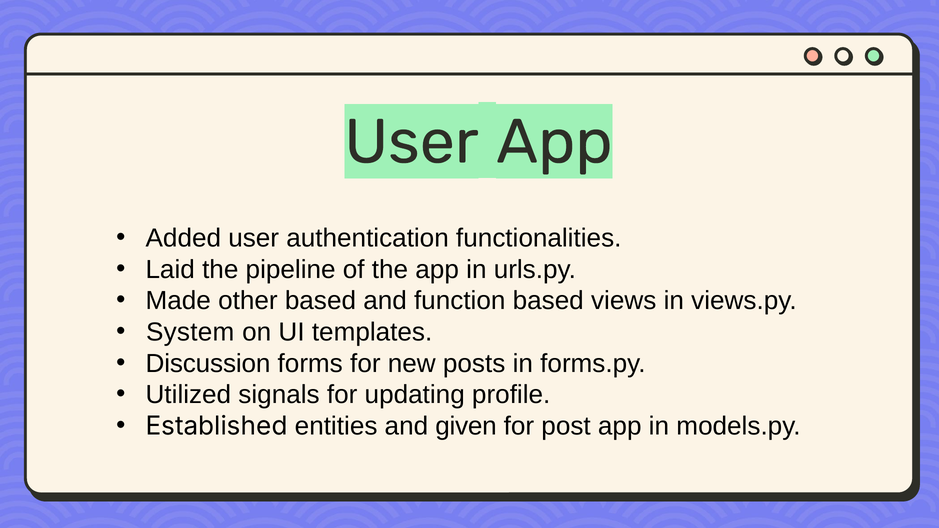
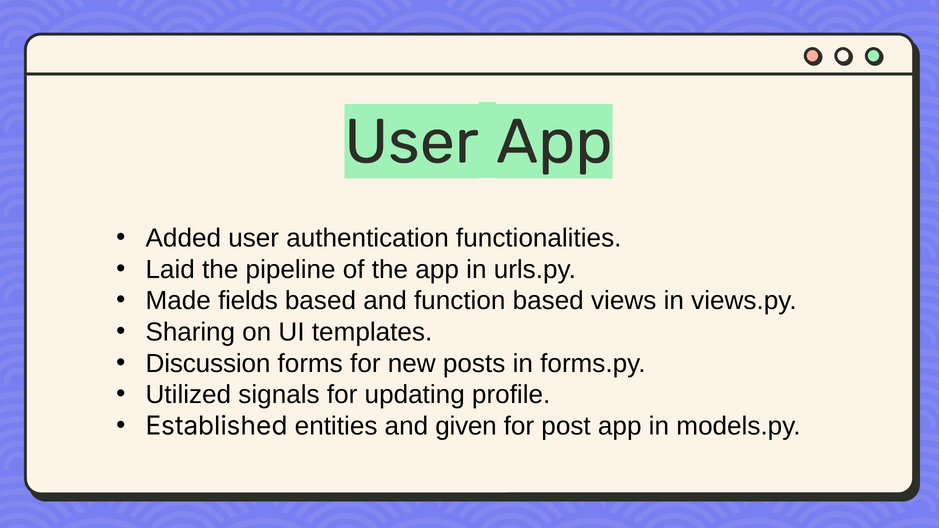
other: other -> fields (248, 301)
System: System -> Sharing (190, 332)
